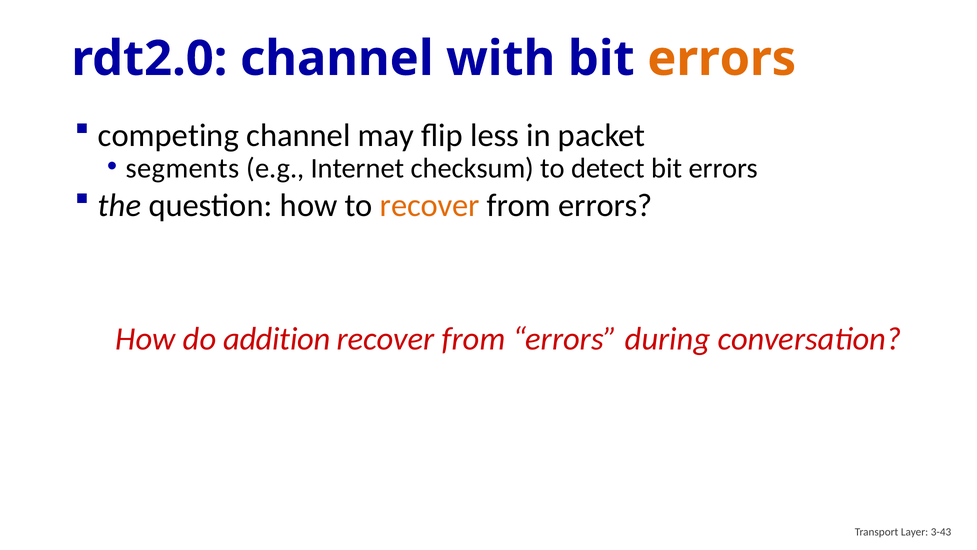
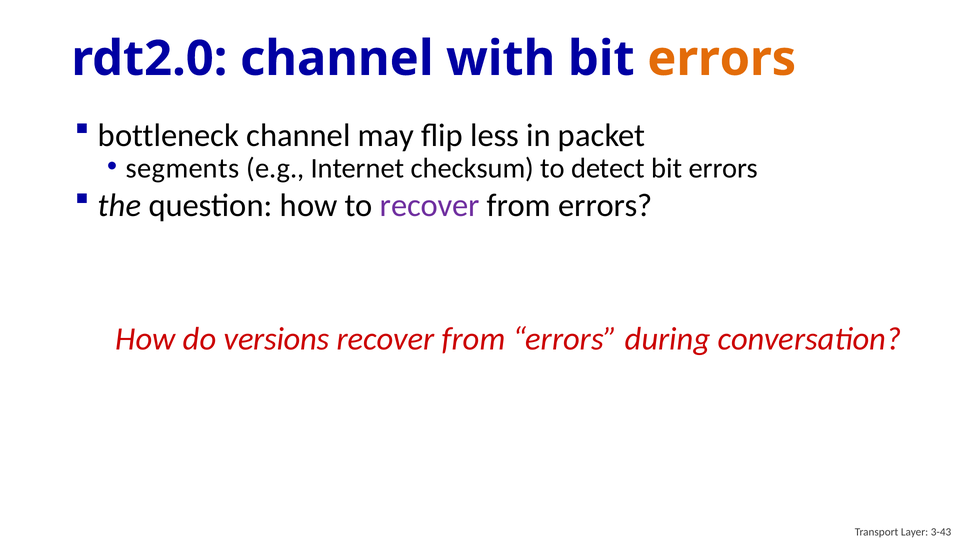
competing: competing -> bottleneck (168, 135)
recover colour: orange -> purple (430, 205)
addition: addition -> versions (277, 339)
